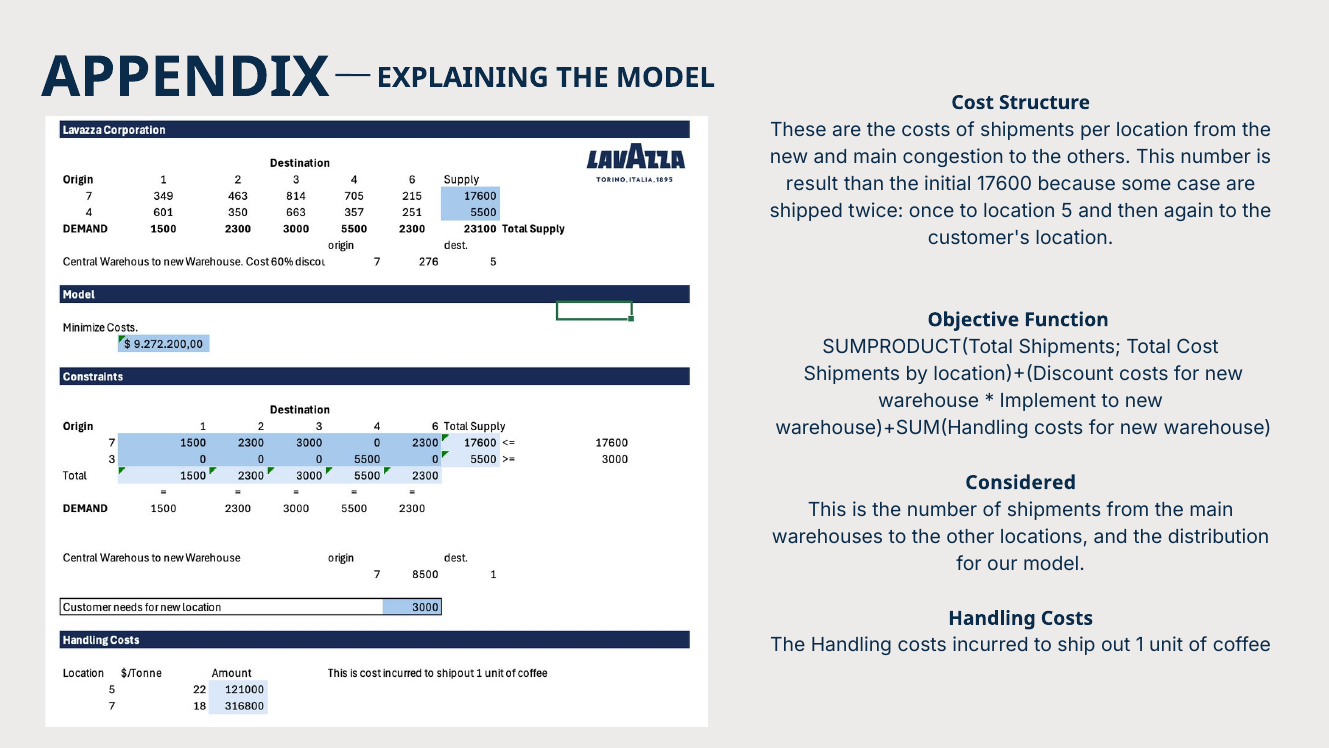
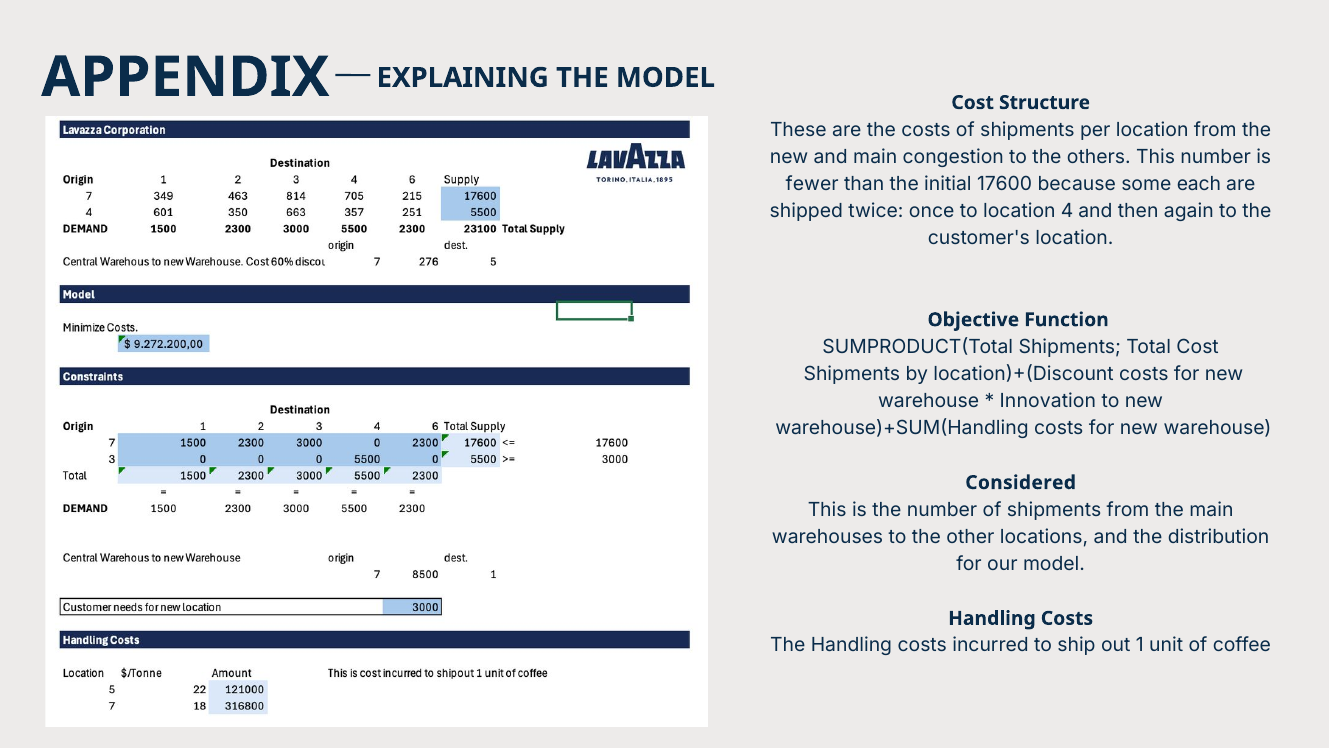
result: result -> fewer (812, 184)
case: case -> each (1199, 184)
5: 5 -> 4 (1067, 211)
Implement: Implement -> Innovation (1048, 401)
